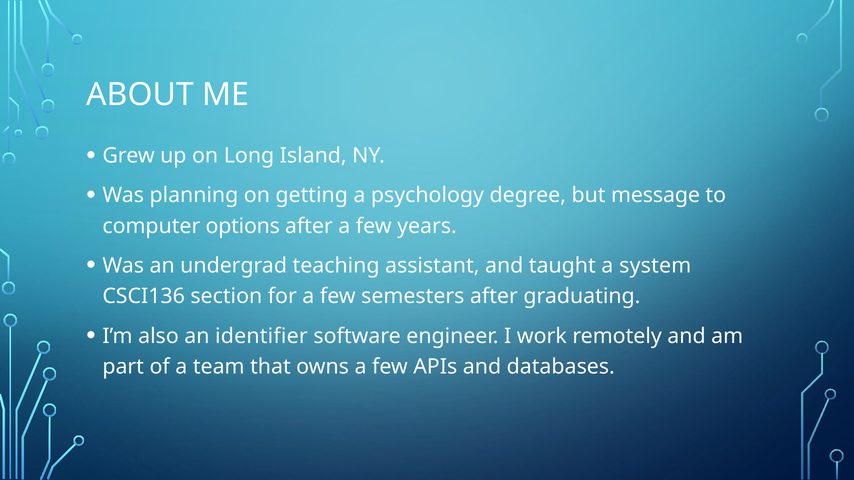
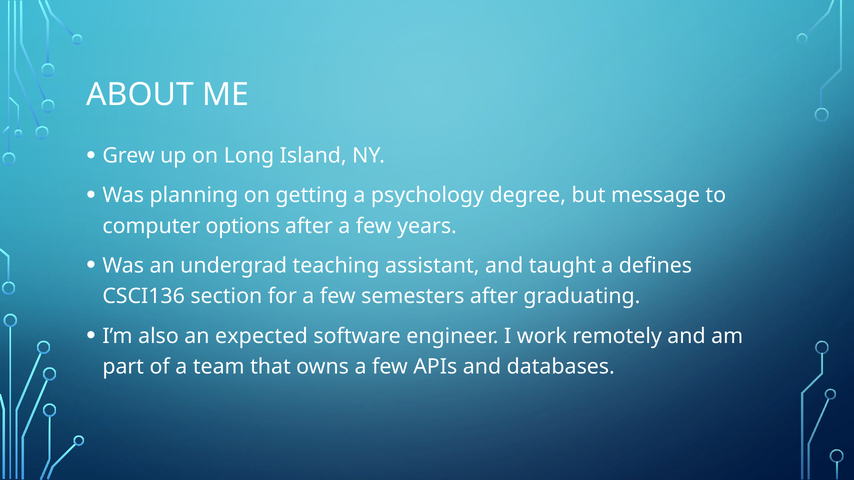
system: system -> defines (655, 266)
identifier: identifier -> expected (261, 336)
